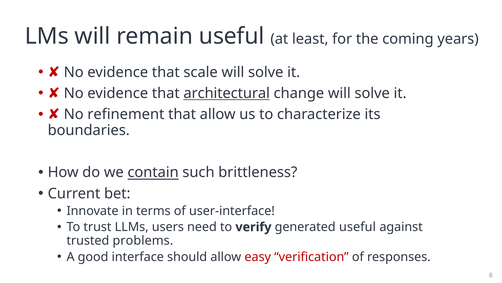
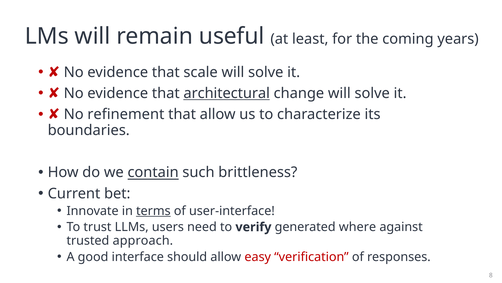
terms underline: none -> present (153, 210)
generated useful: useful -> where (357, 227)
problems: problems -> approach (143, 240)
